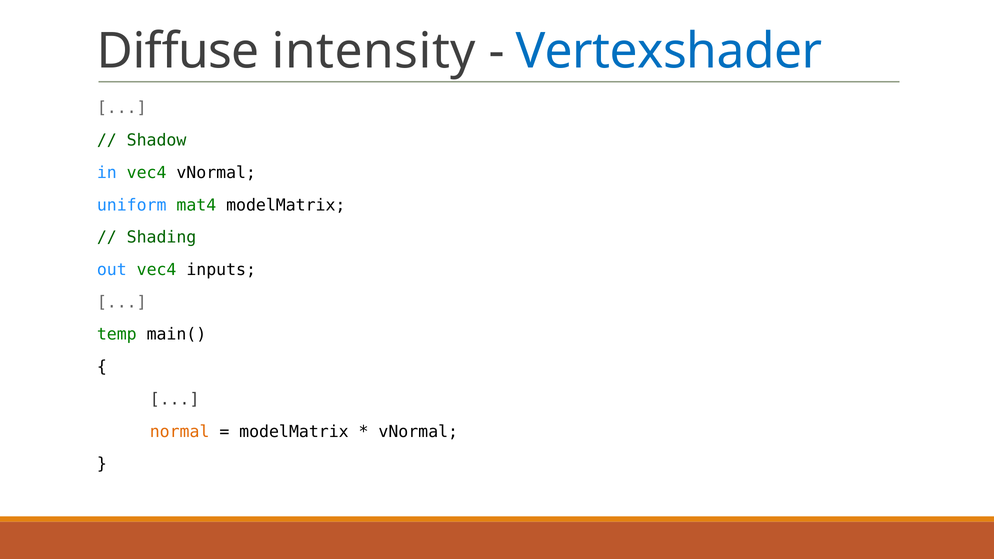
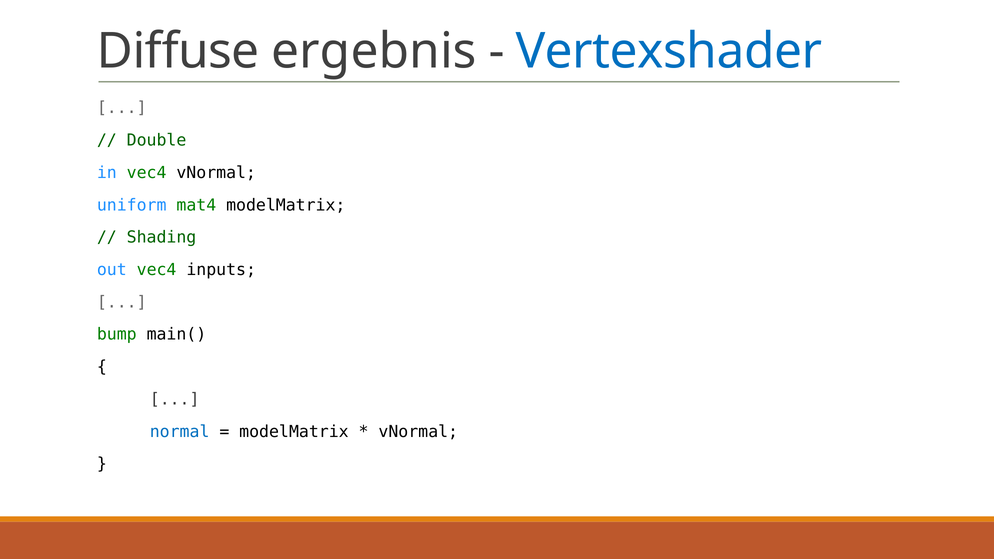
intensity: intensity -> ergebnis (374, 51)
Shadow: Shadow -> Double (157, 140)
temp: temp -> bump (117, 335)
normal colour: orange -> blue (180, 432)
